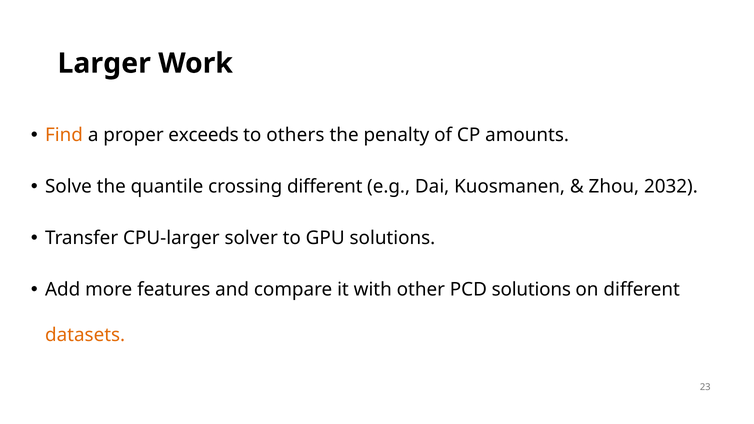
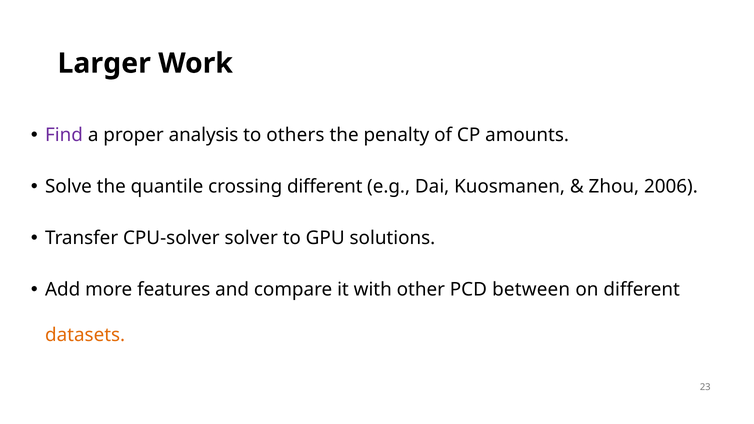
Find colour: orange -> purple (64, 135)
exceeds: exceeds -> analysis (204, 135)
2032: 2032 -> 2006 (671, 187)
CPU-larger: CPU-larger -> CPU-solver (171, 238)
PCD solutions: solutions -> between (531, 290)
